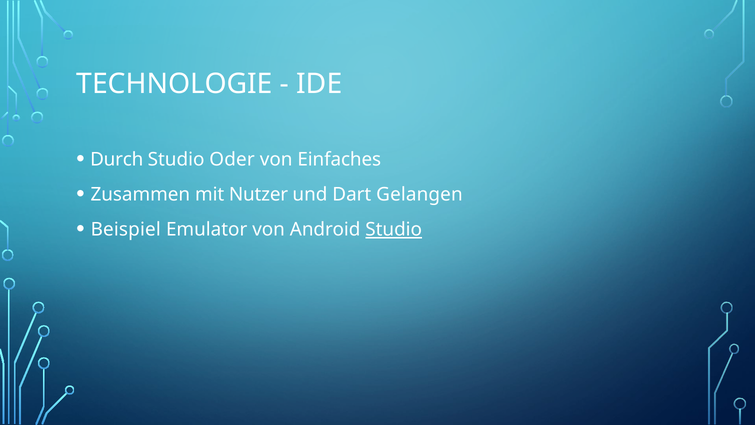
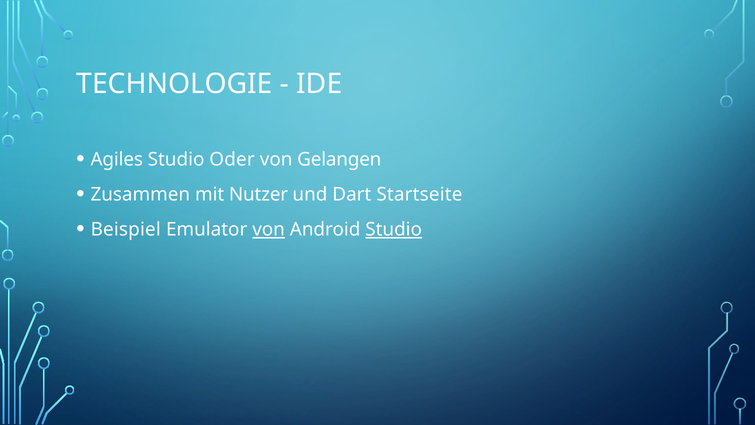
Durch: Durch -> Agiles (117, 159)
Einfaches: Einfaches -> Gelangen (339, 159)
Gelangen: Gelangen -> Startseite (419, 194)
von underline: none -> present (269, 229)
